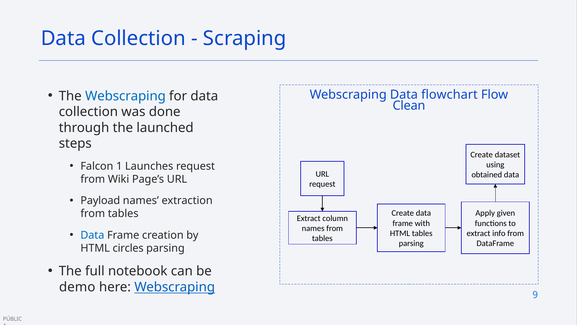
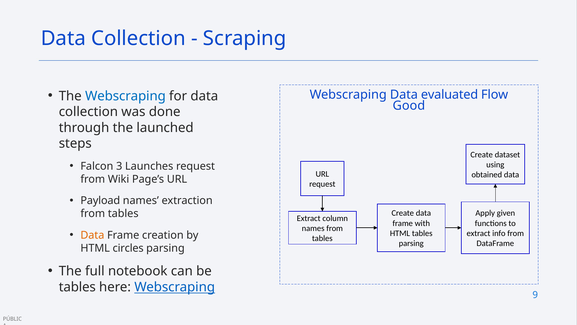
flowchart: flowchart -> evaluated (450, 95)
Clean: Clean -> Good (409, 105)
1: 1 -> 3 (119, 166)
Data colour: blue -> orange (92, 235)
demo: demo -> tables (77, 287)
